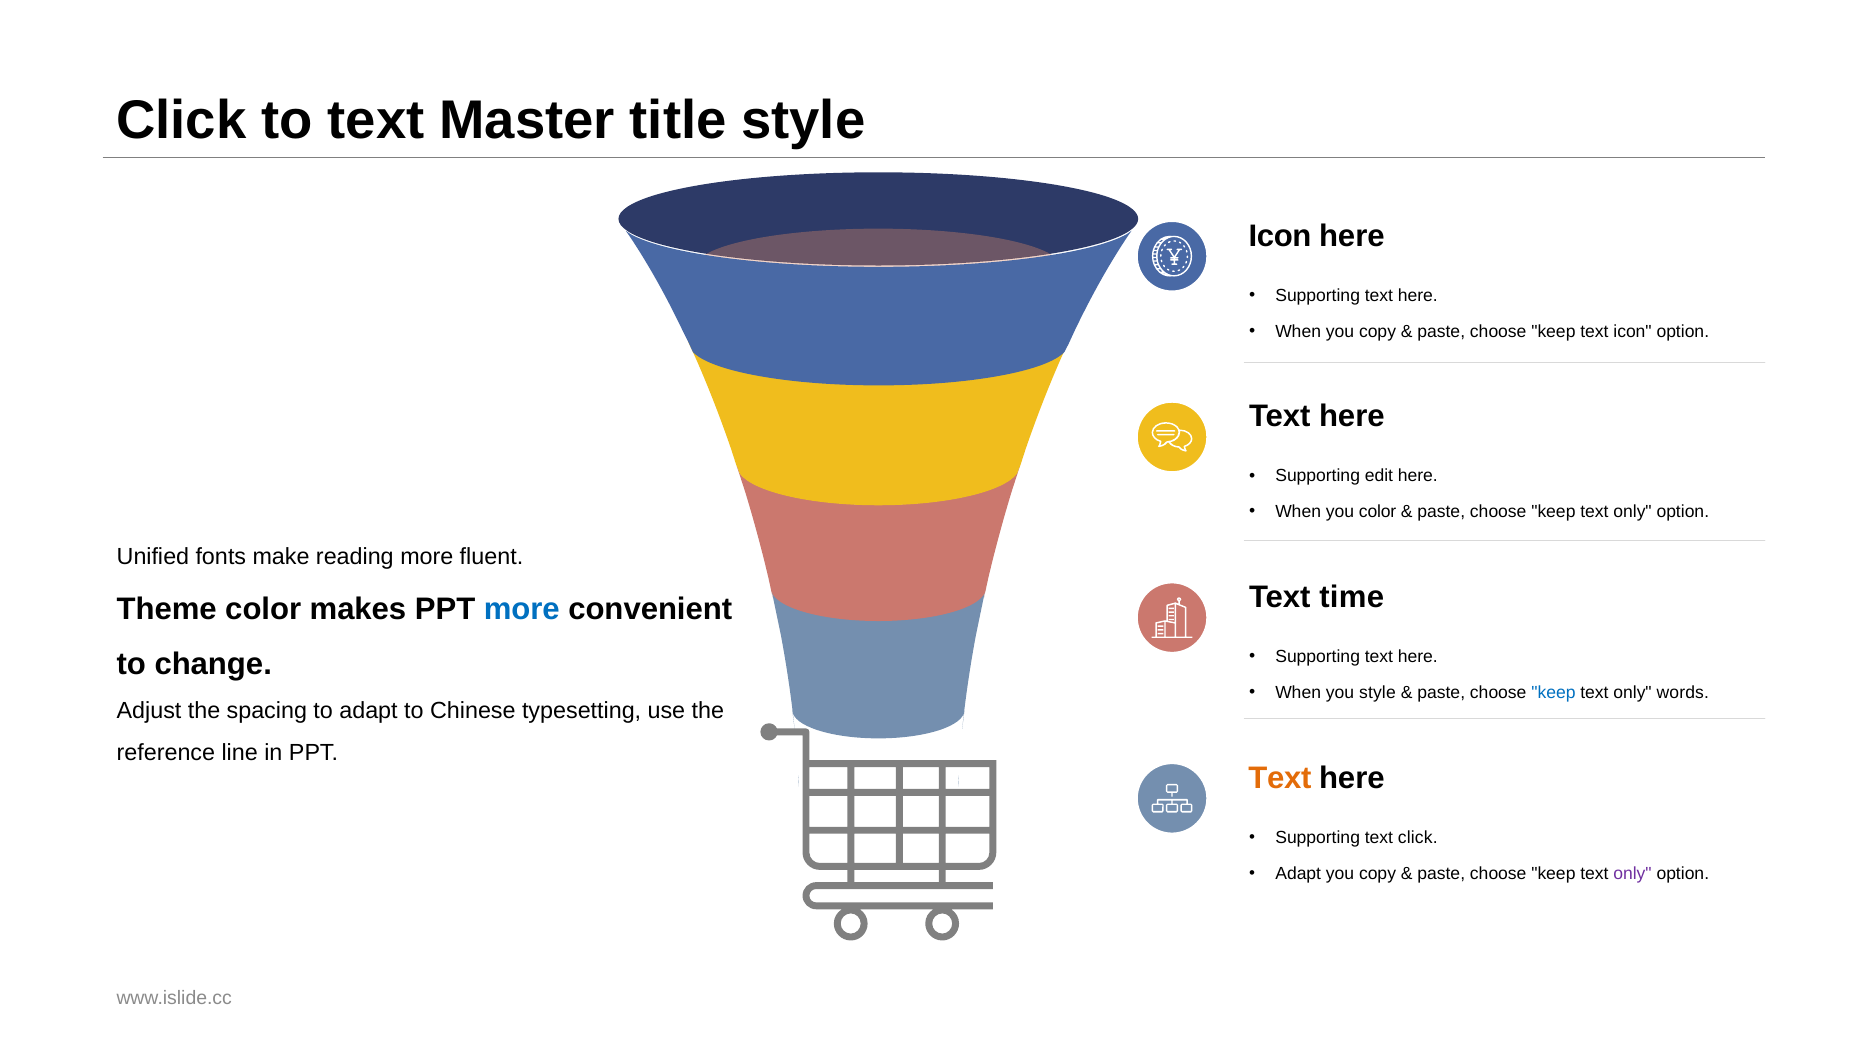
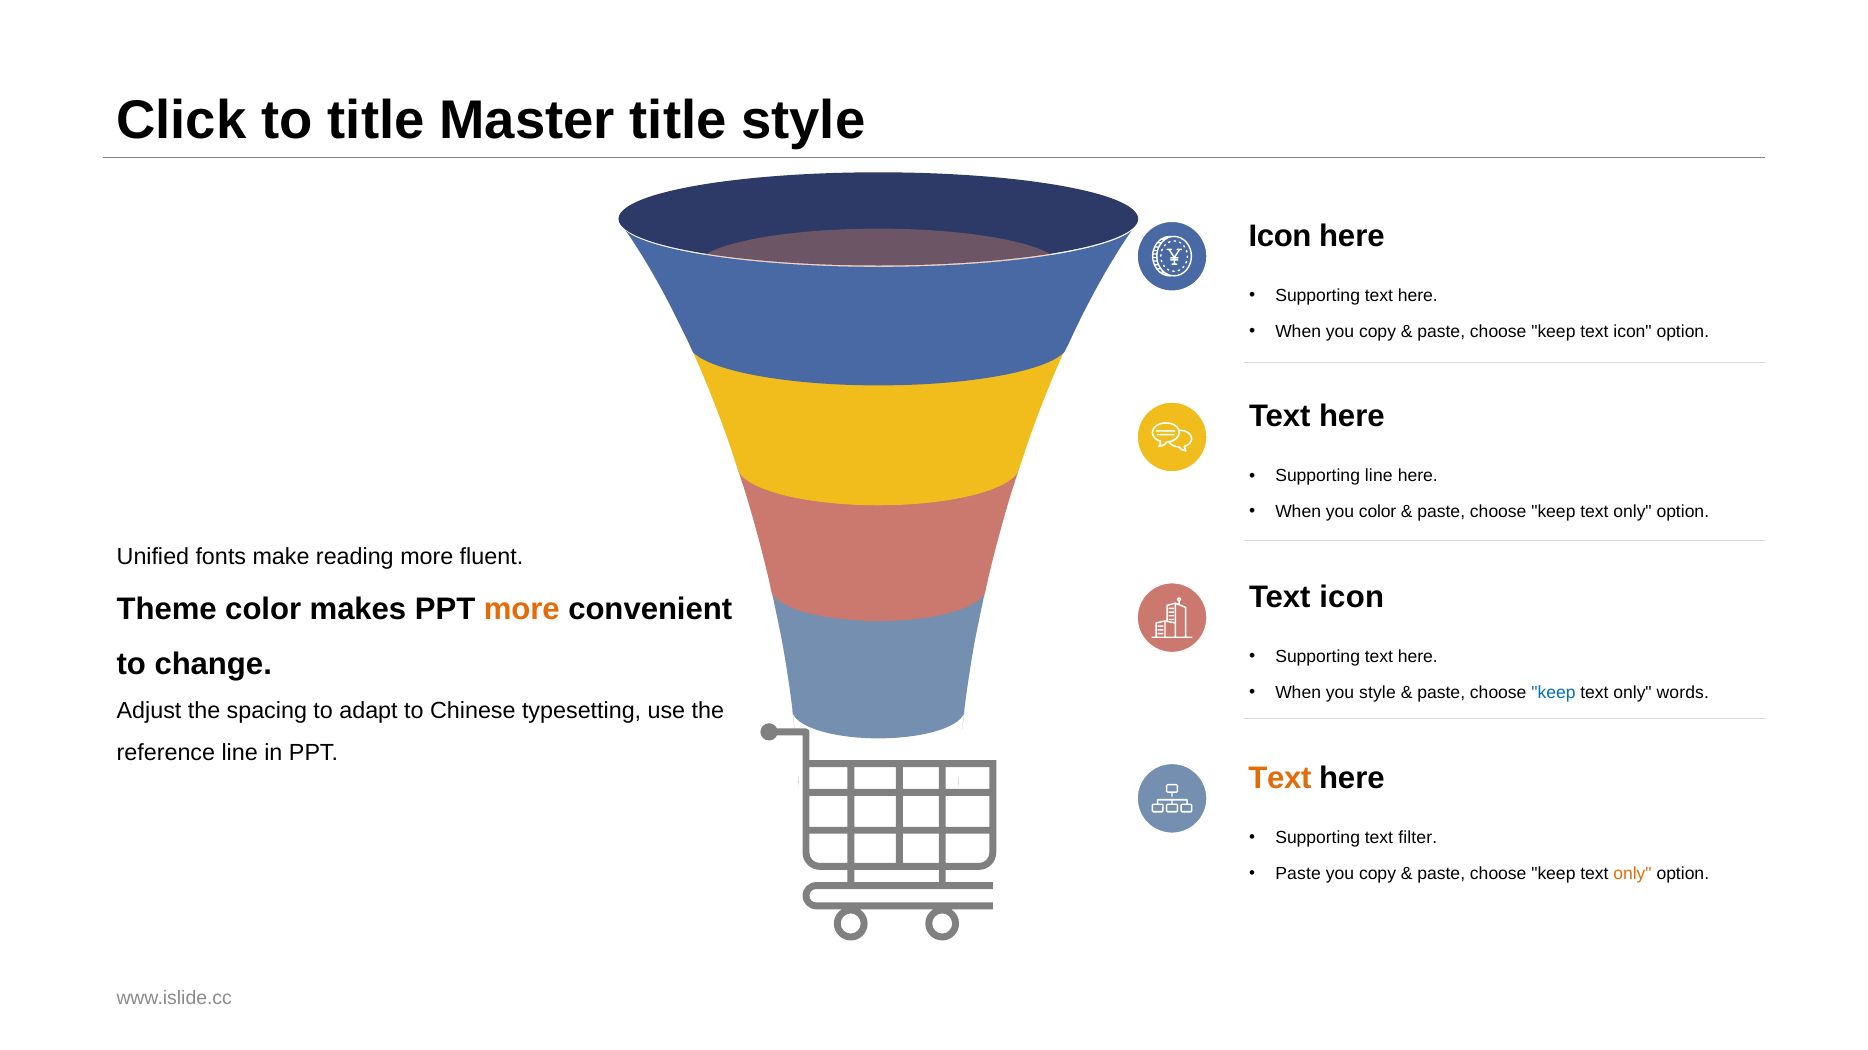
to text: text -> title (376, 121)
Supporting edit: edit -> line (1379, 477)
time: time -> icon (1352, 598)
more colour: blue -> orange (522, 609)
text click: click -> filter (1418, 838)
Adapt: Adapt -> Paste (1298, 874)
only colour: purple -> orange (1633, 874)
